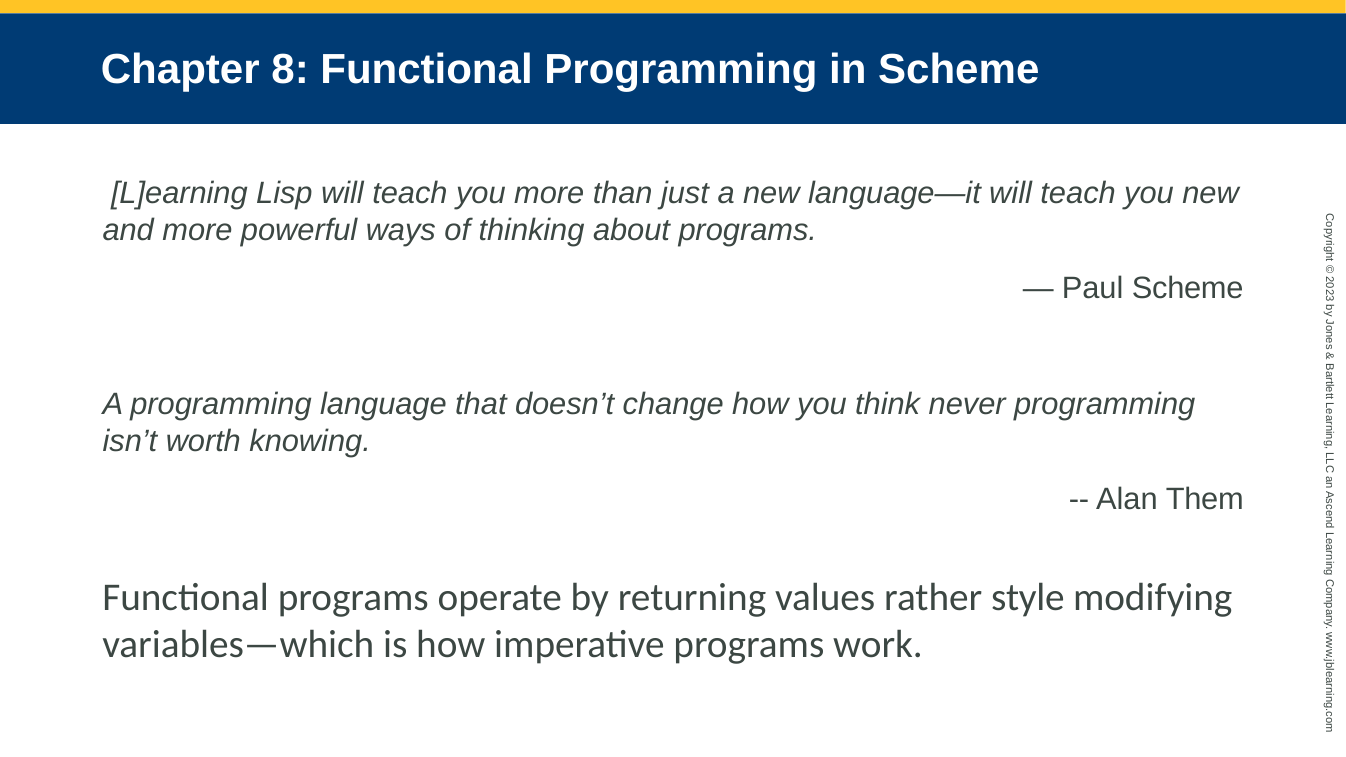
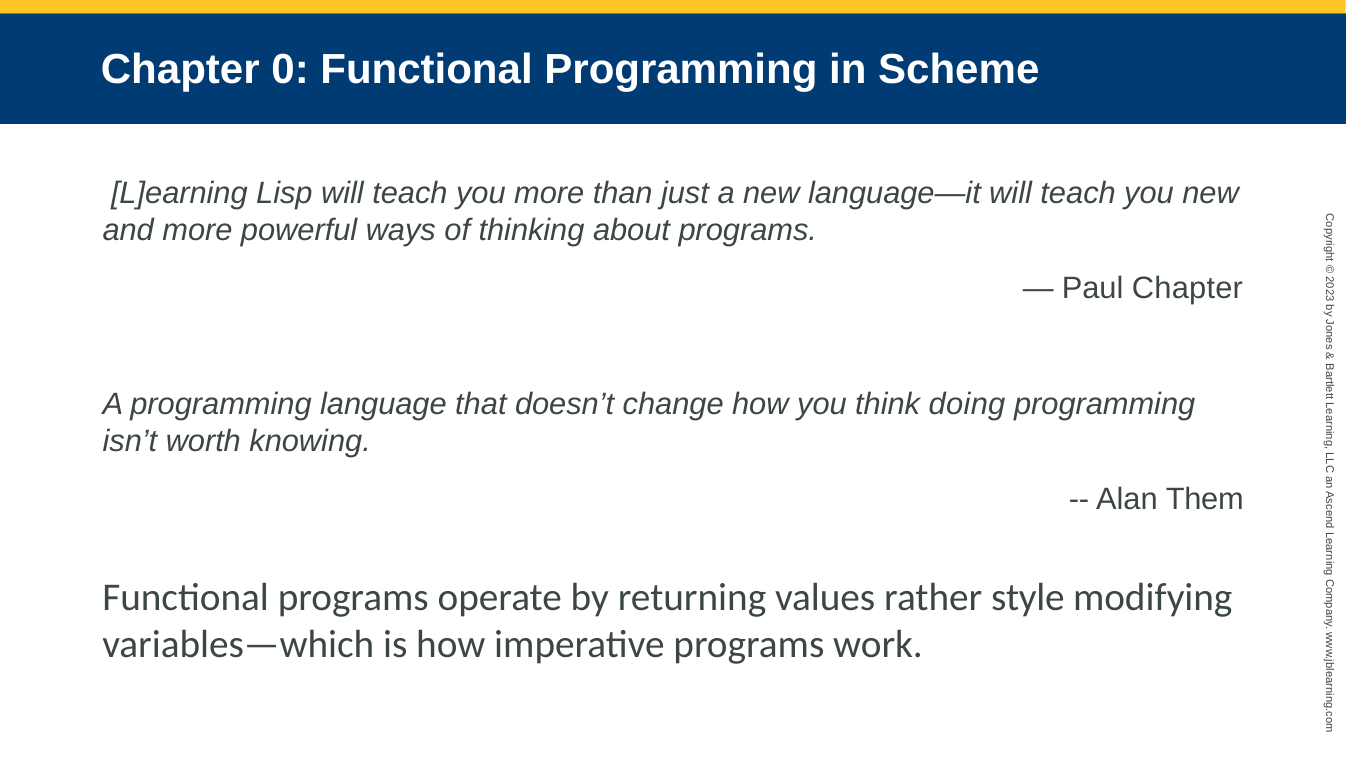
Chapter 8: 8 -> 0 (290, 69)
Paul Scheme: Scheme -> Chapter (1187, 288)
never: never -> doing (967, 404)
